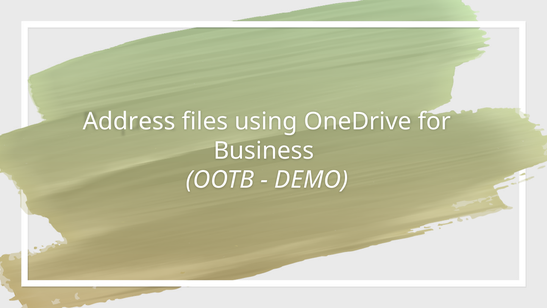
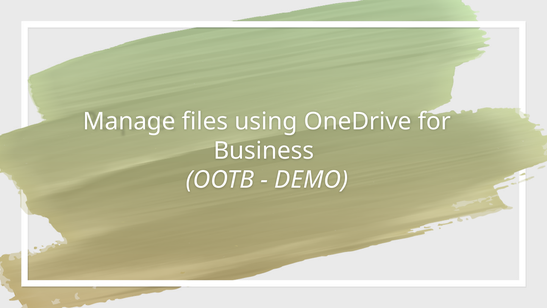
Address: Address -> Manage (129, 121)
